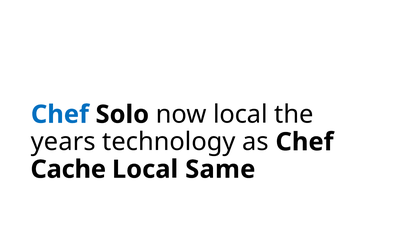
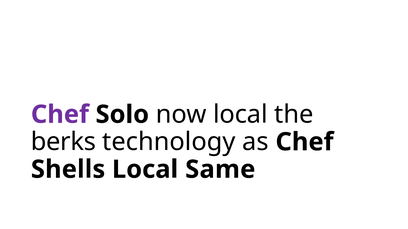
Chef colour: blue -> purple (60, 115)
years: years -> berks (63, 142)
Cache: Cache -> Shells (68, 170)
